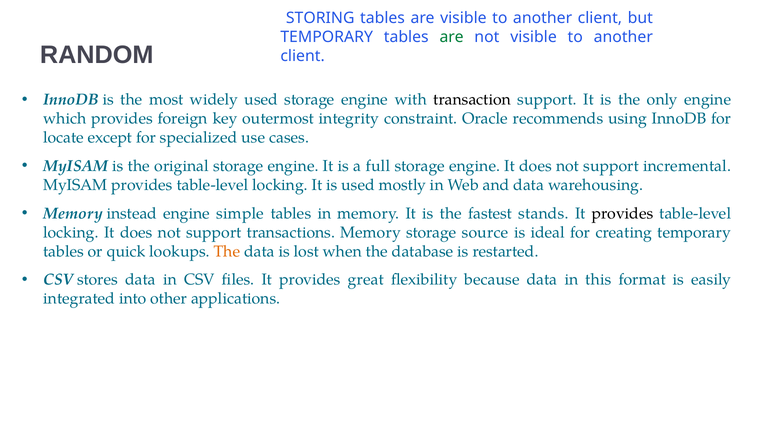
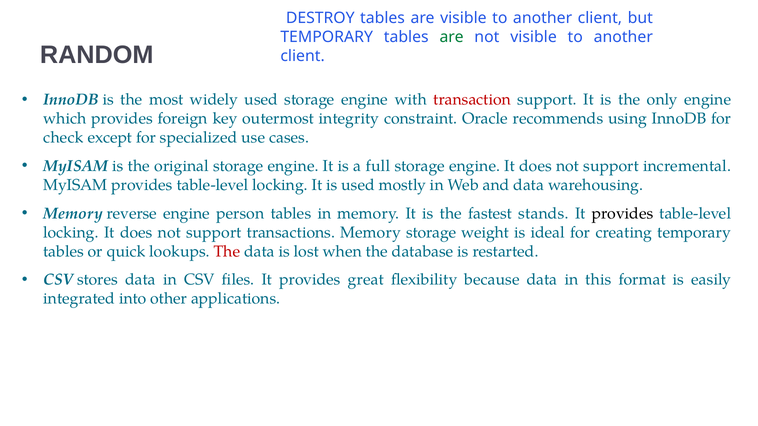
STORING: STORING -> DESTROY (320, 18)
transaction colour: black -> red (472, 100)
locate: locate -> check (64, 138)
instead: instead -> reverse (132, 214)
simple: simple -> person (240, 214)
source: source -> weight (485, 233)
The colour: orange -> red (227, 252)
